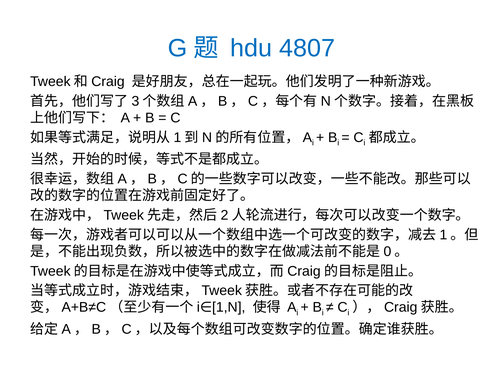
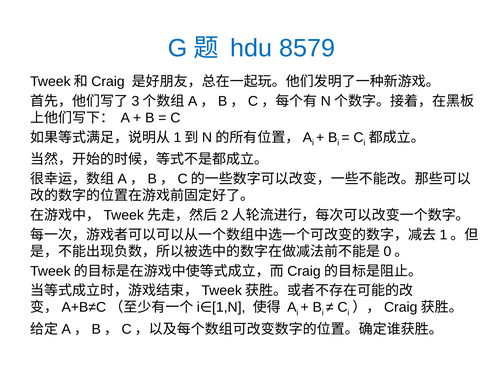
4807: 4807 -> 8579 (307, 48)
